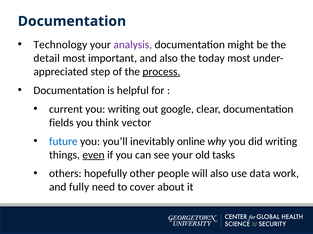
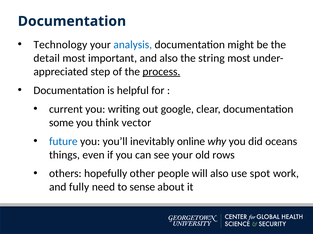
analysis colour: purple -> blue (133, 45)
today: today -> string (211, 58)
fields: fields -> some (61, 123)
did writing: writing -> oceans (281, 142)
even underline: present -> none (94, 155)
tasks: tasks -> rows (224, 155)
data: data -> spot (260, 174)
cover: cover -> sense (142, 188)
